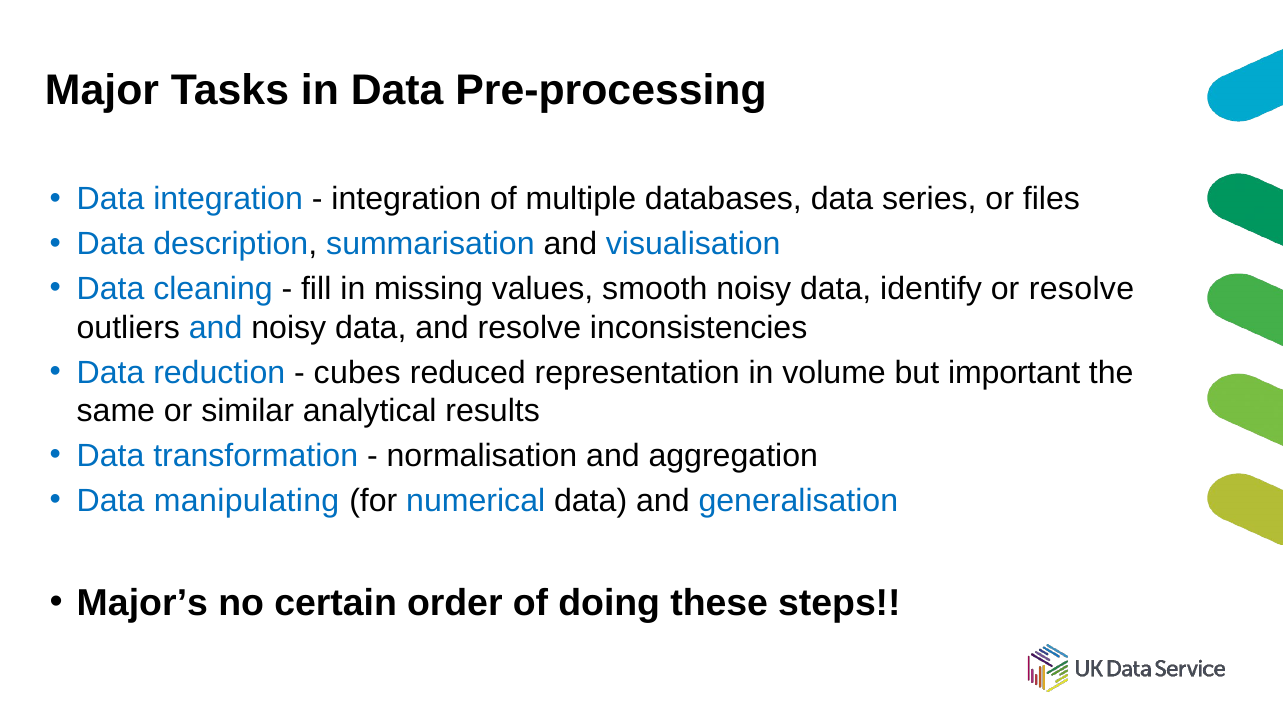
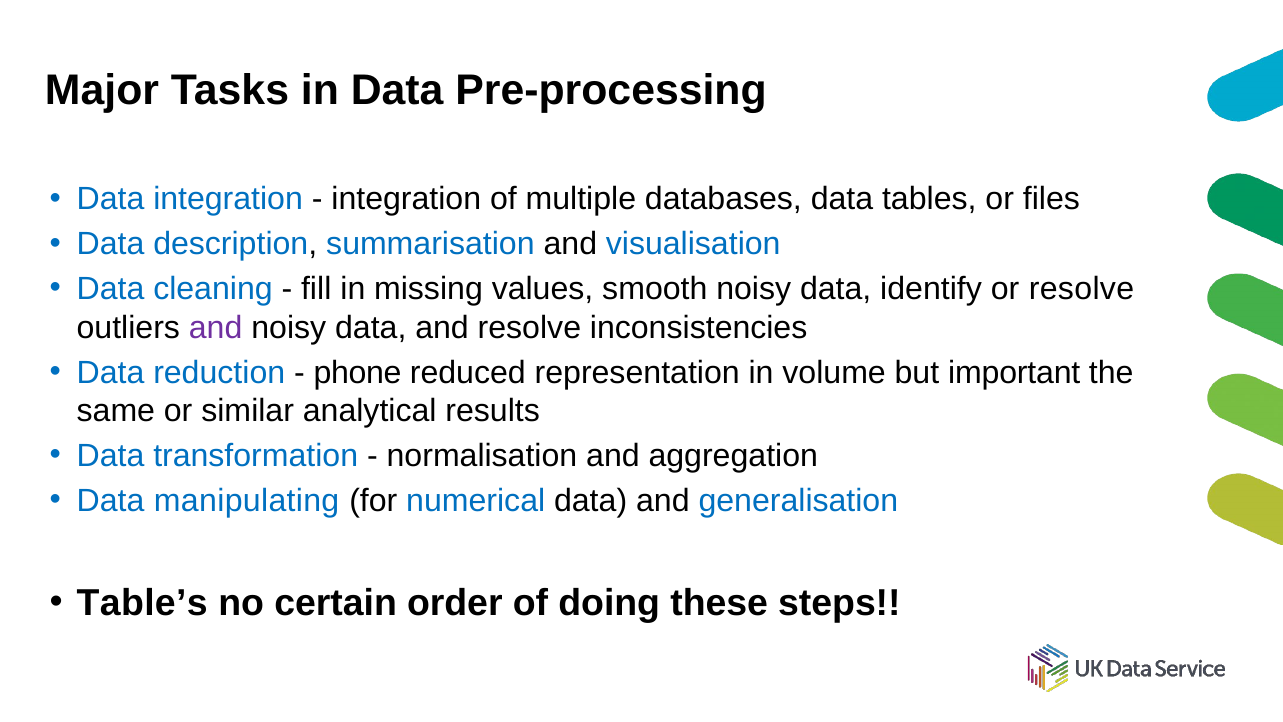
series: series -> tables (929, 199)
and colour: blue -> purple (216, 328)
cubes: cubes -> phone (357, 372)
Major’s: Major’s -> Table’s (142, 602)
